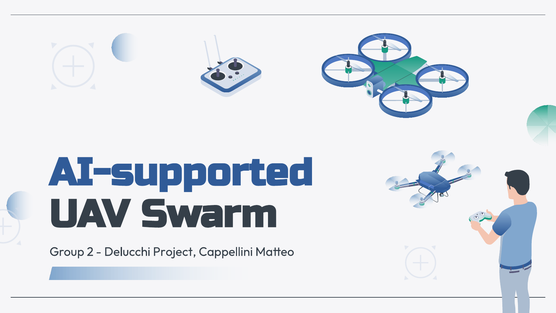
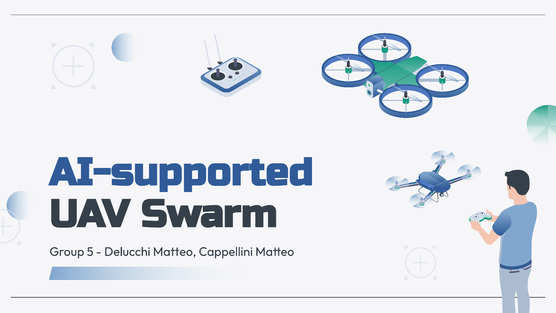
2: 2 -> 5 (90, 252)
Delucchi Project: Project -> Matteo (175, 252)
